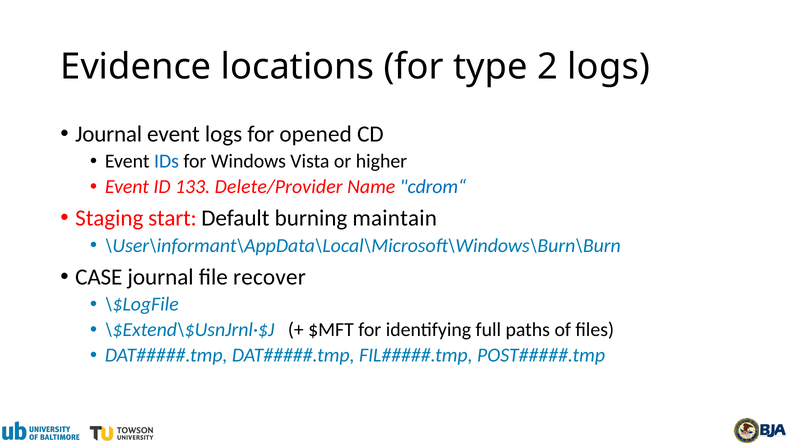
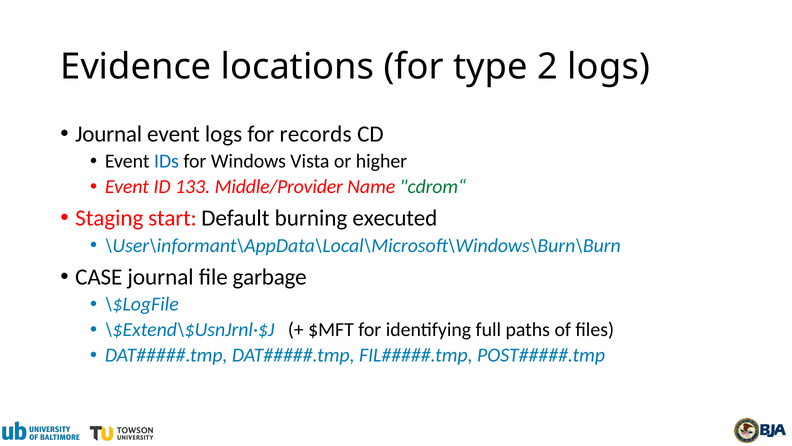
opened: opened -> records (316, 134)
Delete/Provider: Delete/Provider -> Middle/Provider (279, 187)
cdrom“ colour: blue -> green (433, 187)
maintain: maintain -> executed (395, 218)
recover: recover -> garbage (270, 277)
